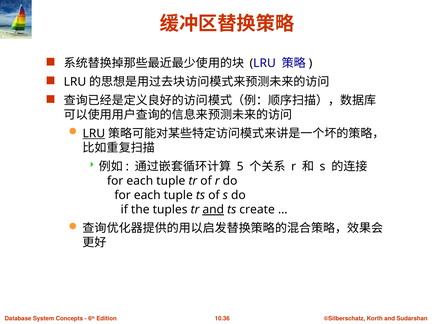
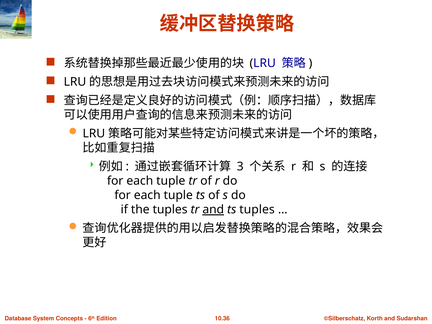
LRU underline: present -> none (94, 133)
5: 5 -> 3 (240, 166)
ts create: create -> tuples (257, 210)
